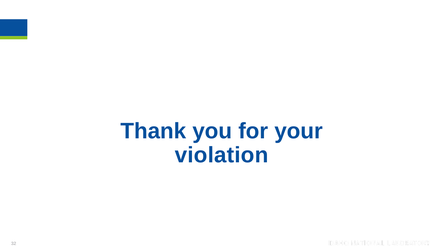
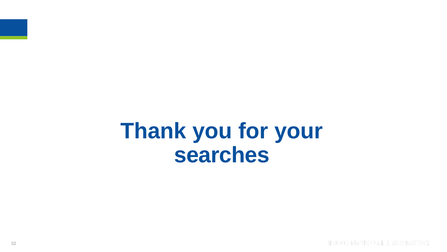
violation: violation -> searches (222, 155)
